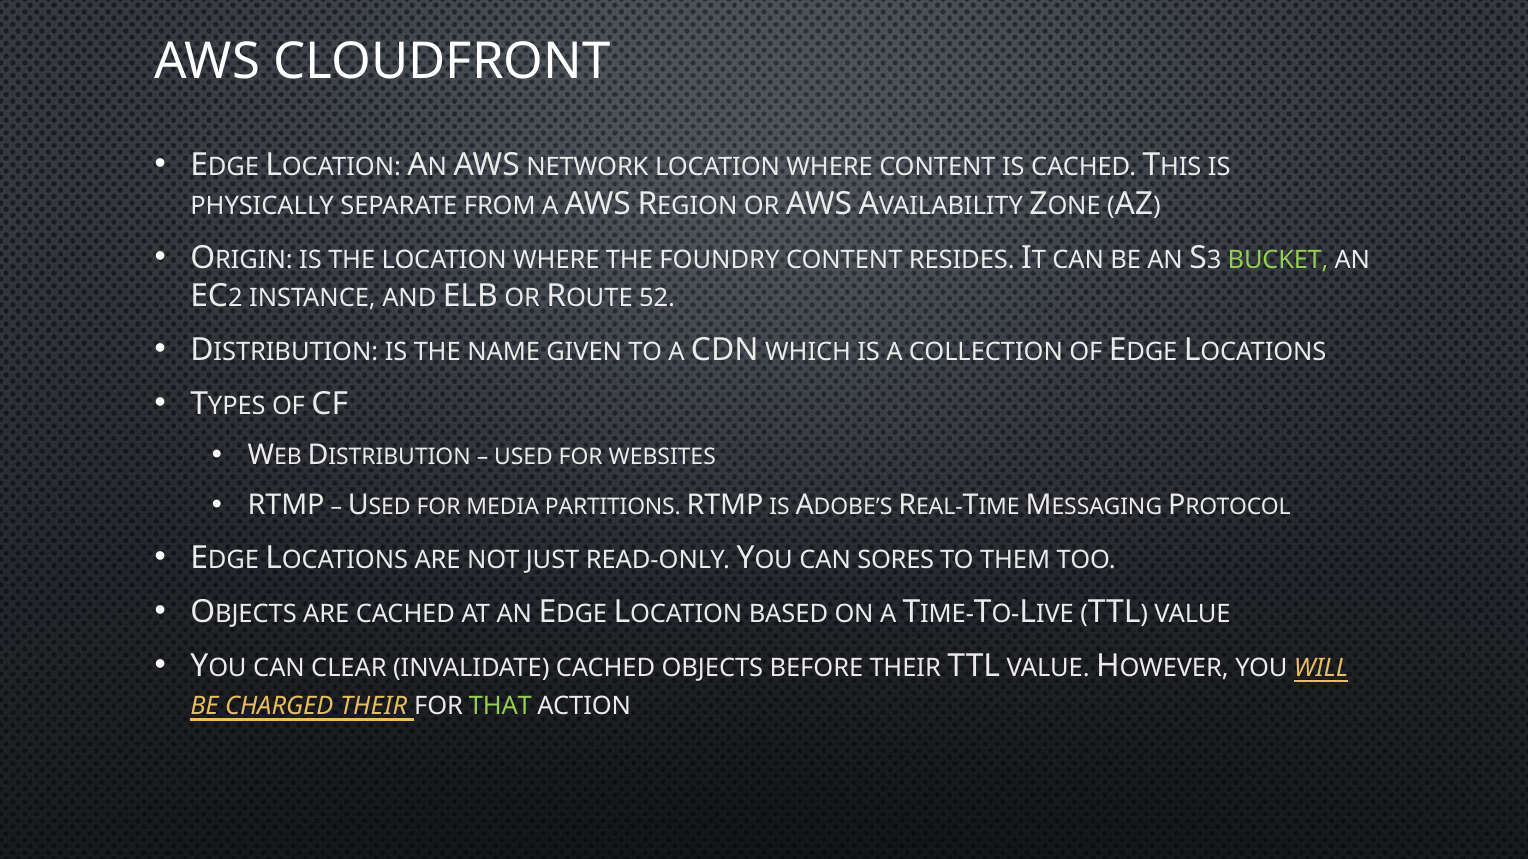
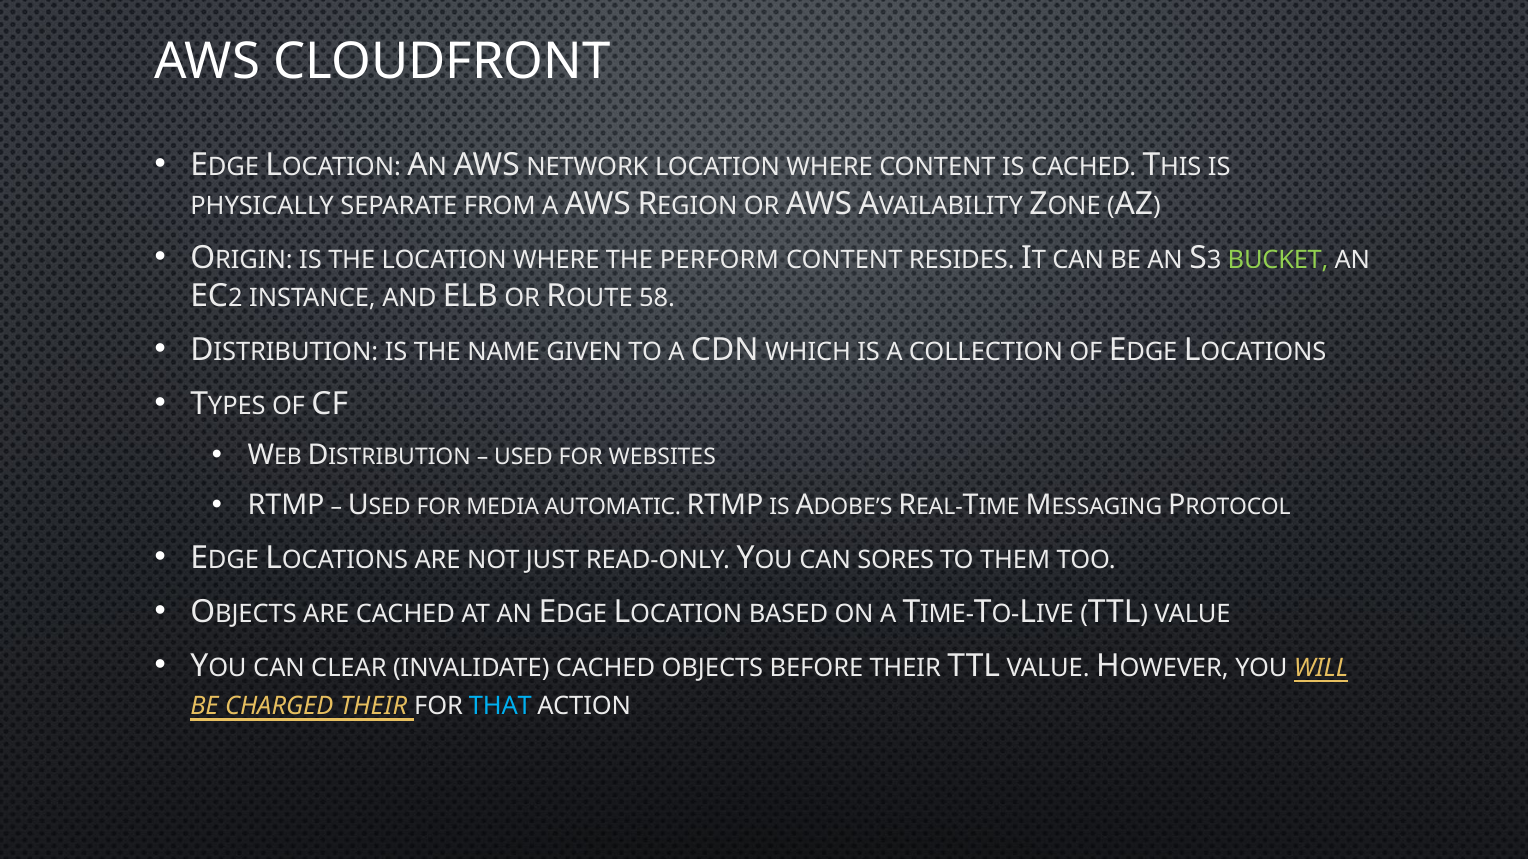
FOUNDRY: FOUNDRY -> PERFORM (719, 260)
52: 52 -> 58 (657, 298)
PARTITIONS: PARTITIONS -> AUTOMATIC (613, 507)
THAT colour: light green -> light blue (500, 707)
